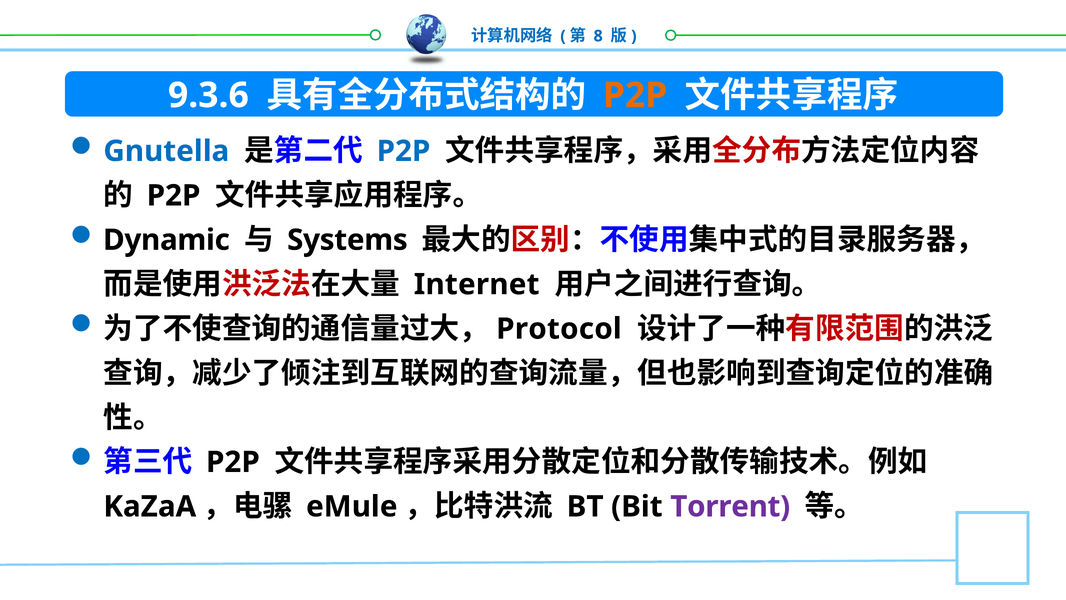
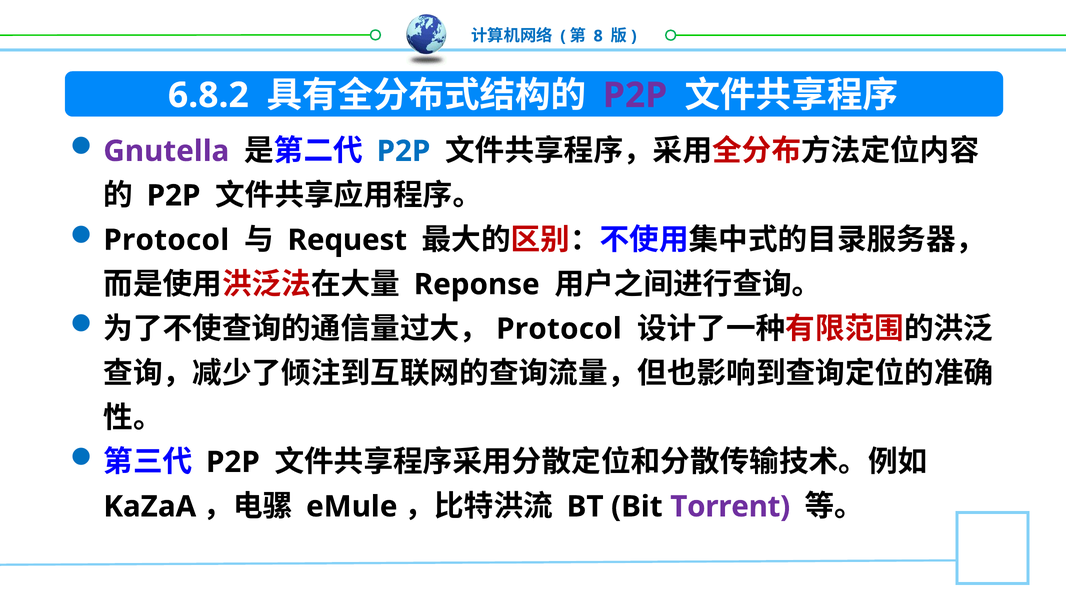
9.3.6: 9.3.6 -> 6.8.2 (208, 95)
P2P colour: orange -> purple (635, 95)
Gnutella colour: blue -> purple (166, 151)
Dynamic: Dynamic -> Protocol (166, 240)
Systems: Systems -> Request (347, 240)
Internet: Internet -> Reponse (477, 284)
